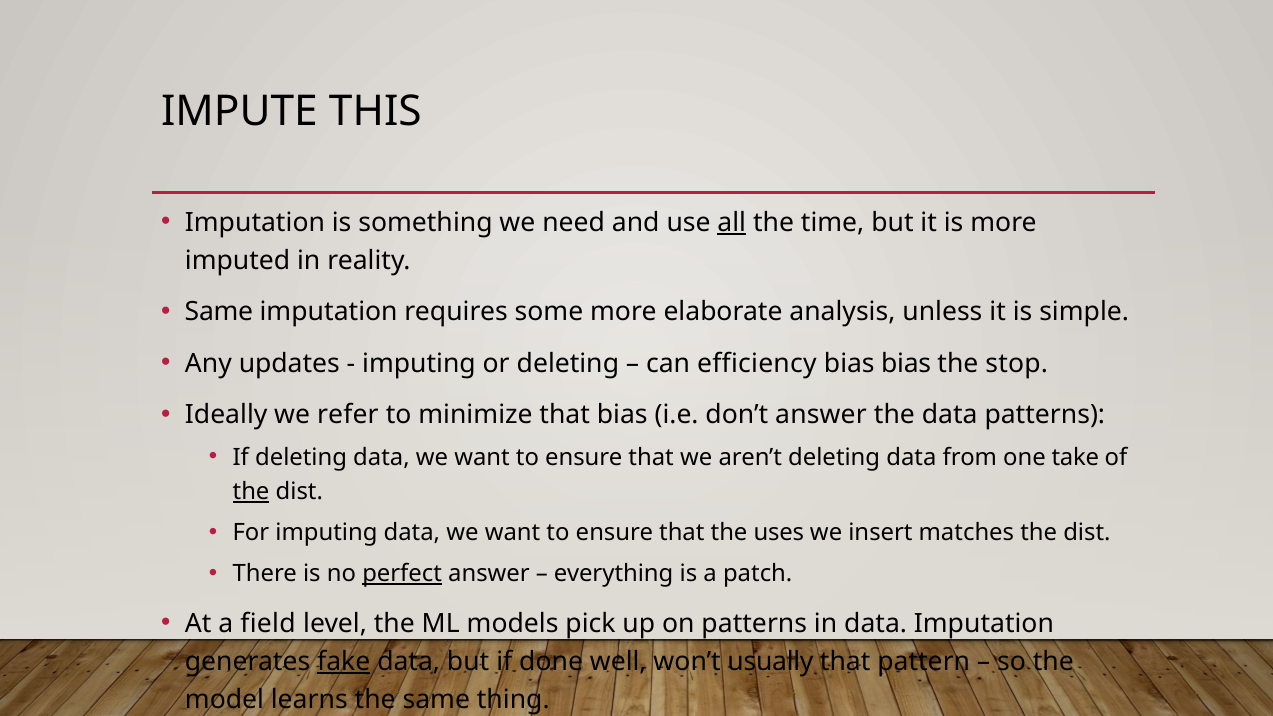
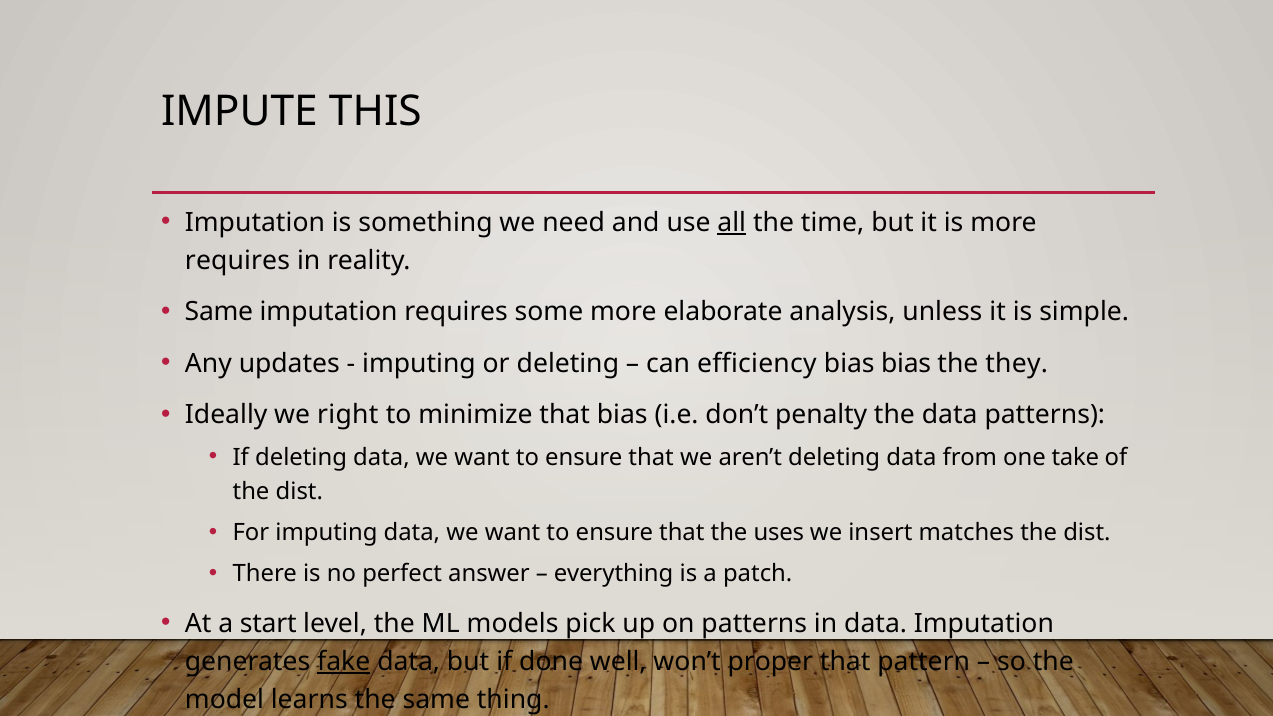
imputed: imputed -> requires (238, 261)
stop: stop -> they (1017, 364)
refer: refer -> right (348, 415)
don’t answer: answer -> penalty (821, 415)
the underline: present -> none (251, 492)
perfect underline: present -> none (402, 574)
field: field -> start (268, 624)
usually: usually -> proper (770, 662)
